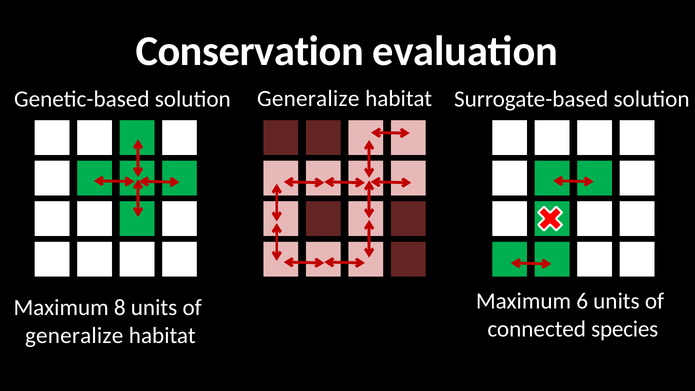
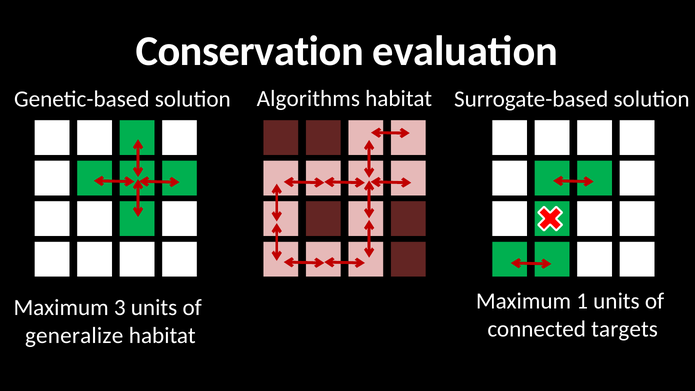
Generalize: Generalize -> Algorithms (308, 99)
6: 6 -> 1 (582, 301)
8: 8 -> 3 (120, 308)
species: species -> targets (625, 329)
